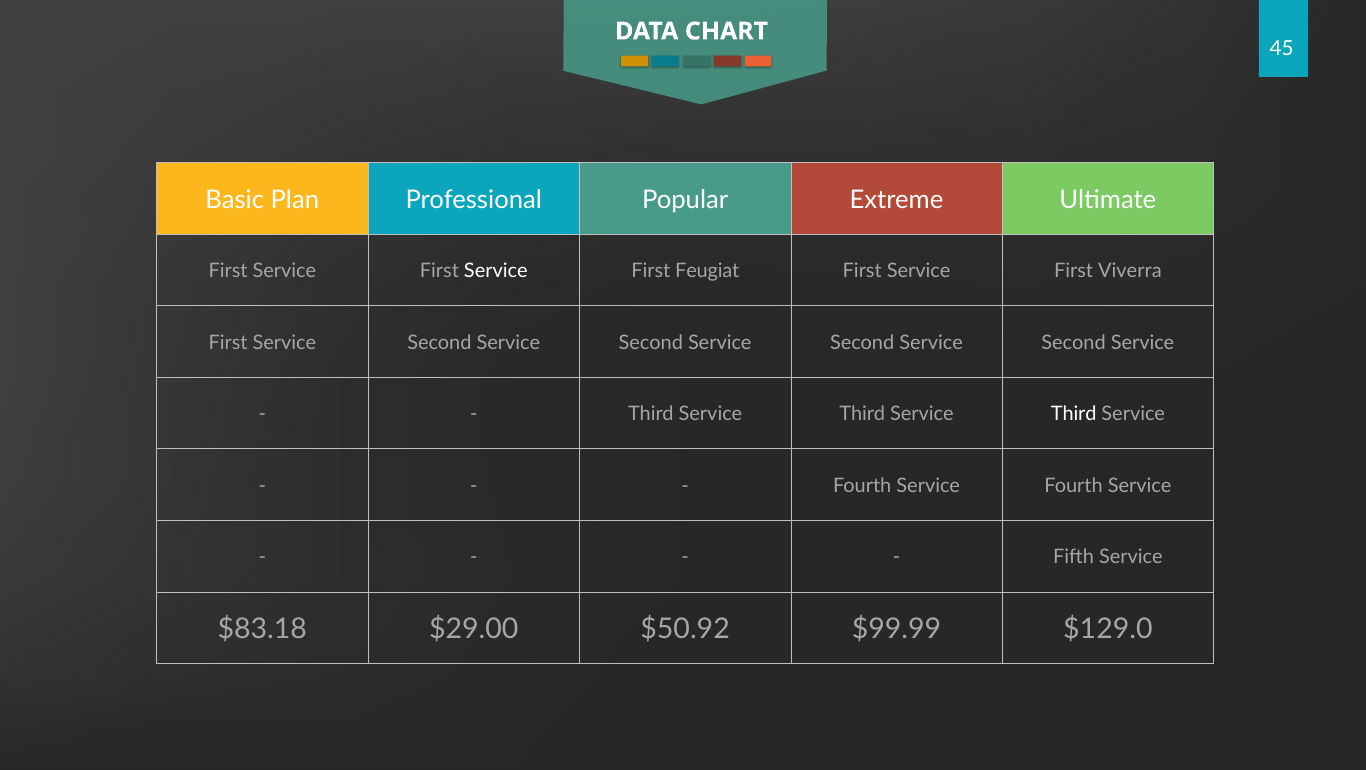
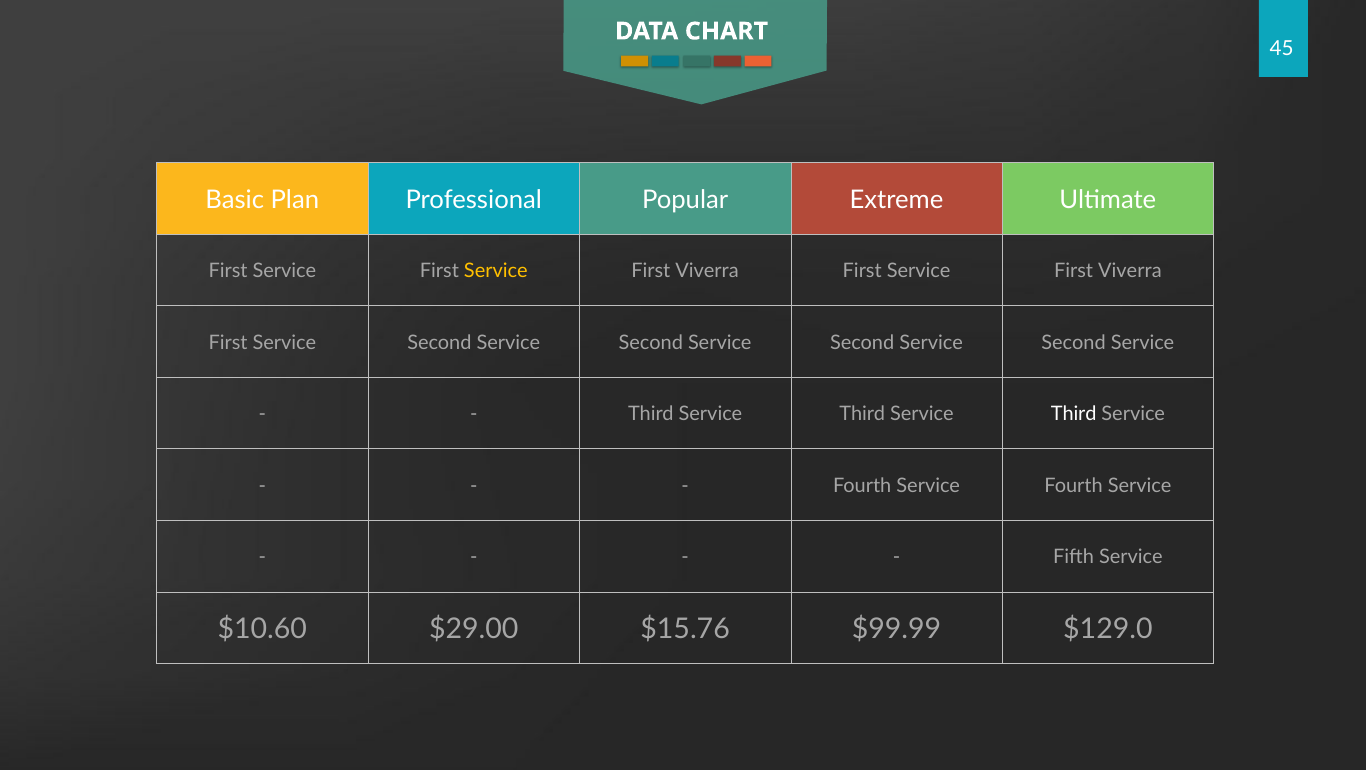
Service colour: white -> yellow (496, 271)
Feugiat: Feugiat -> Viverra (707, 271)
$83.18: $83.18 -> $10.60 (262, 629)
$50.92: $50.92 -> $15.76 (685, 629)
